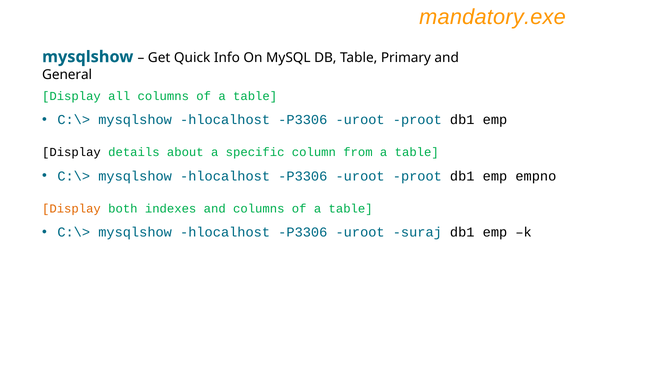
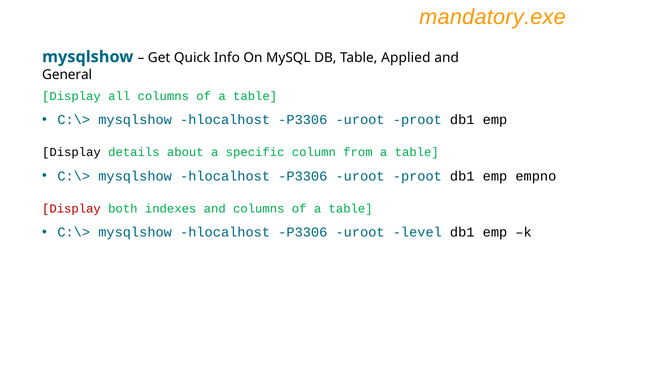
Primary: Primary -> Applied (406, 58)
Display colour: orange -> red (71, 209)
suraj: suraj -> level (417, 232)
